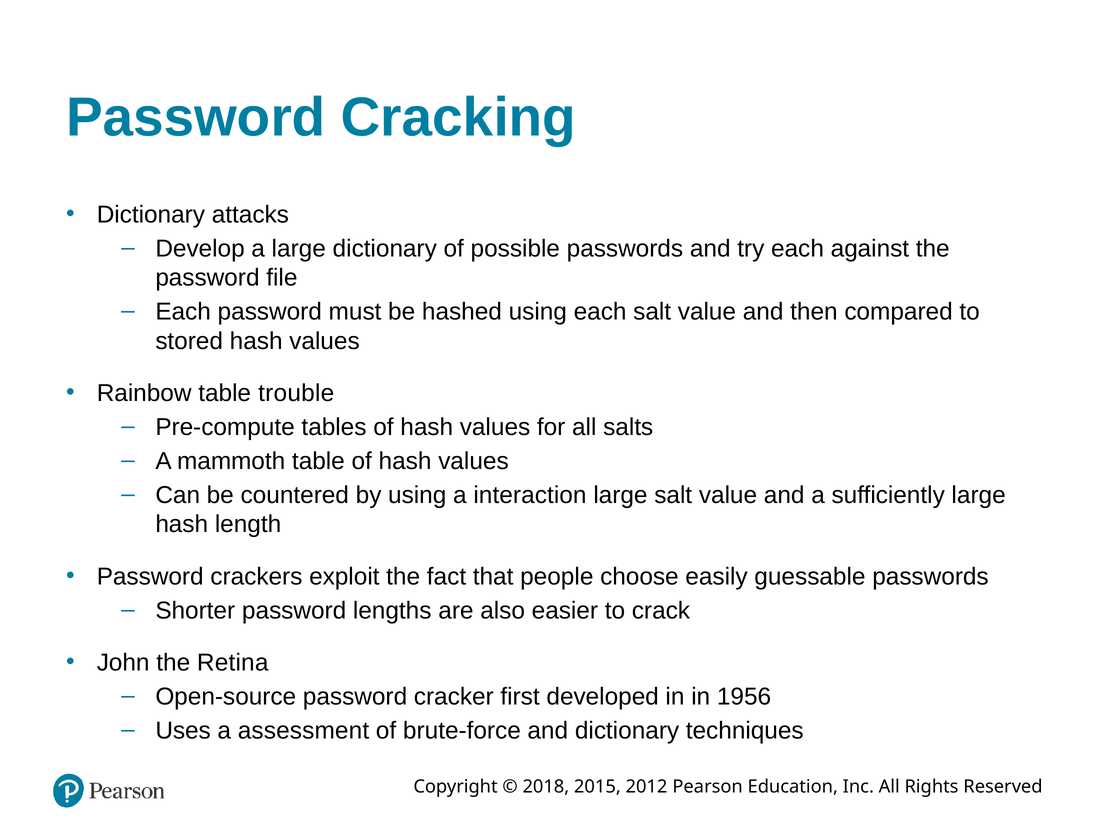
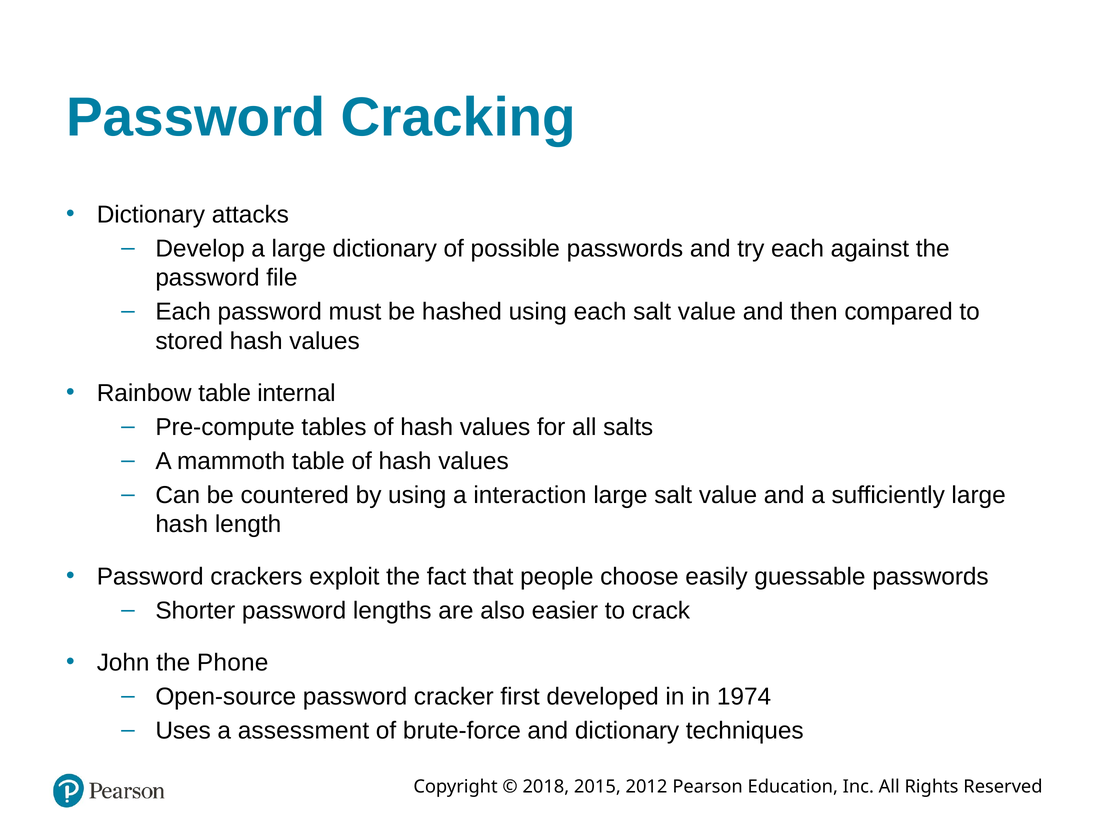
trouble: trouble -> internal (296, 393)
Retina: Retina -> Phone (233, 663)
1956: 1956 -> 1974 (744, 697)
